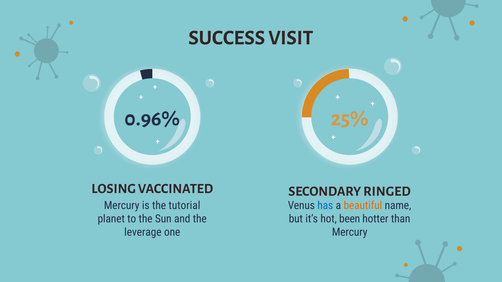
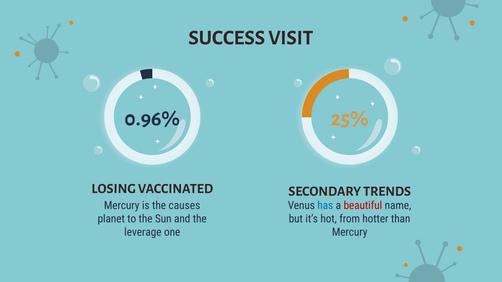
RINGED: RINGED -> TRENDS (387, 191)
tutorial: tutorial -> causes (184, 206)
beautiful colour: orange -> red (363, 206)
been: been -> from (350, 219)
